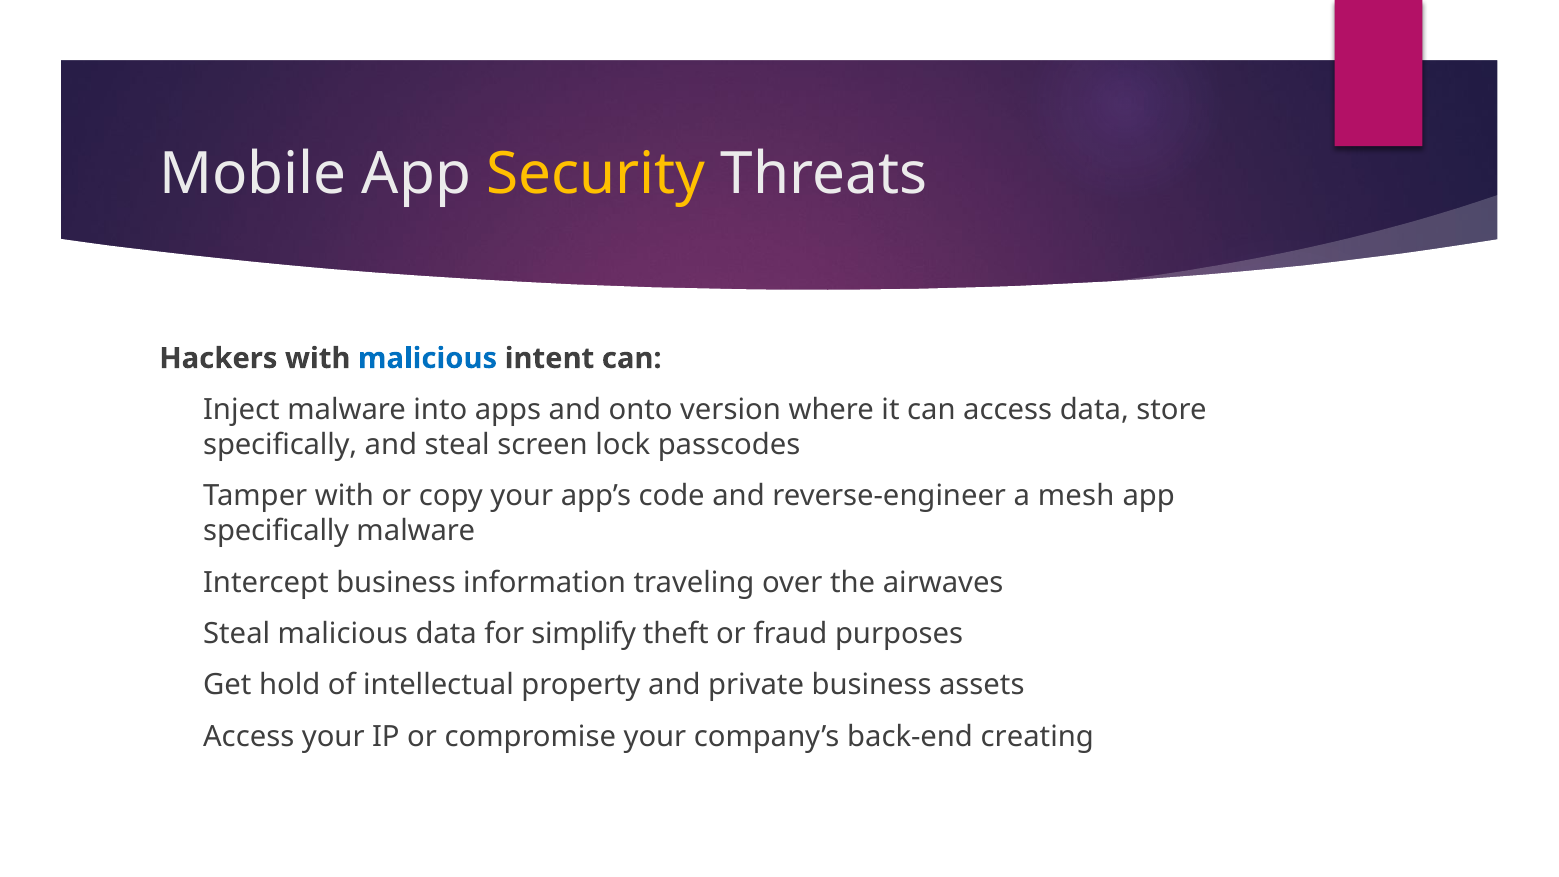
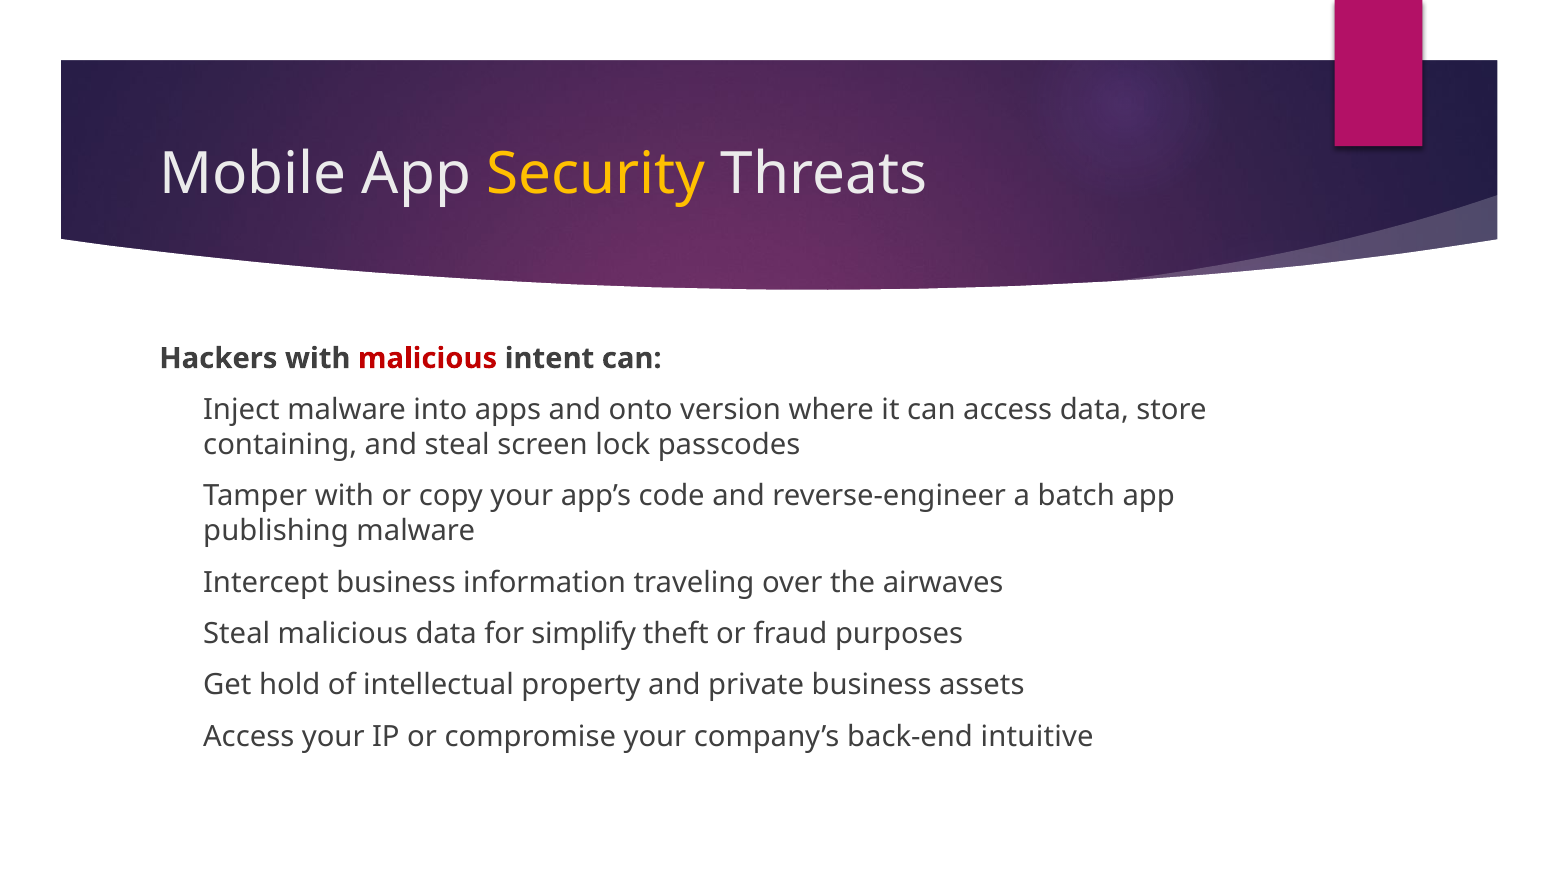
malicious colour: blue -> red (428, 358)
specifically: specifically -> containing (280, 445)
mesh: mesh -> batch (1076, 496)
specifically: specifically -> publishing (276, 531)
creating: creating -> intuitive (1037, 736)
